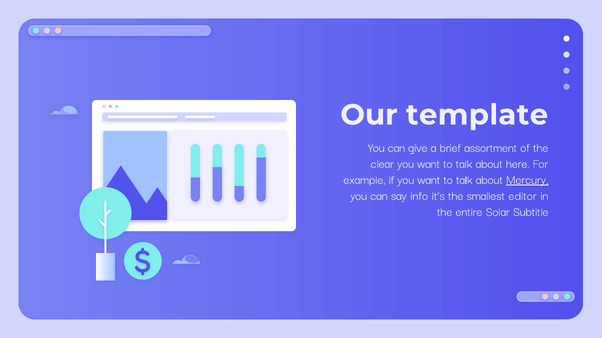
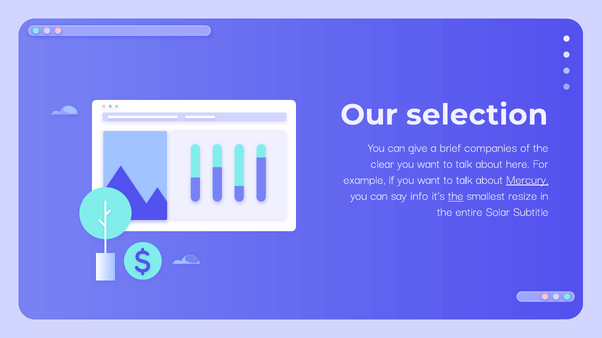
template: template -> selection (477, 115)
assortment: assortment -> companies (491, 148)
the underline: none -> present (456, 196)
editor: editor -> resize (523, 196)
